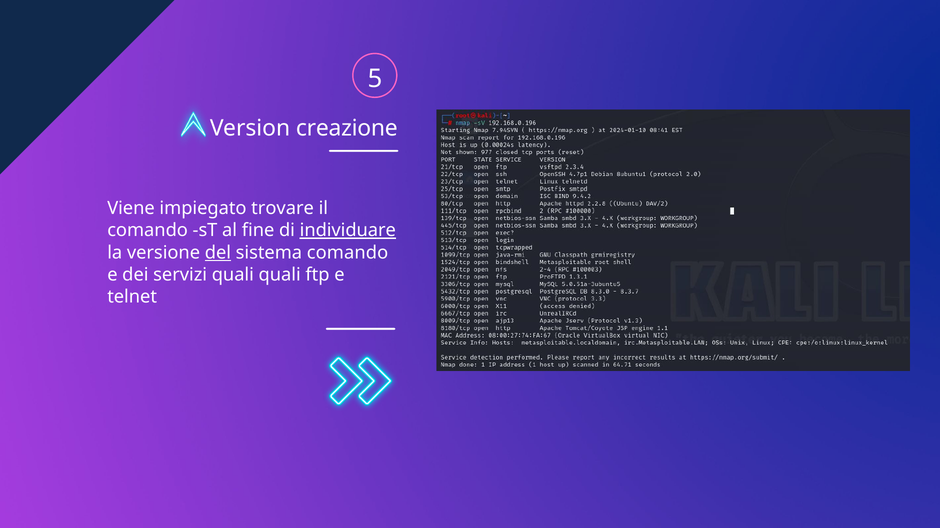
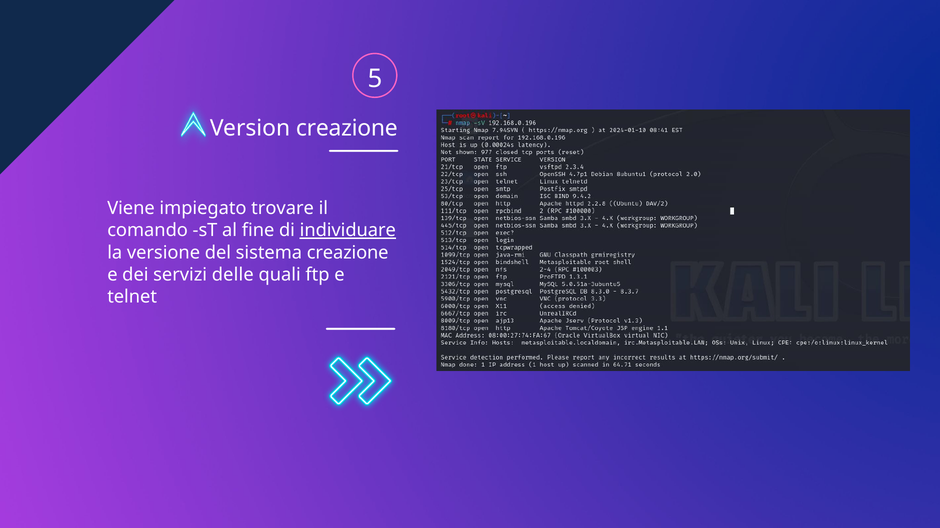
del underline: present -> none (218, 253)
sistema comando: comando -> creazione (348, 253)
servizi quali: quali -> delle (233, 275)
